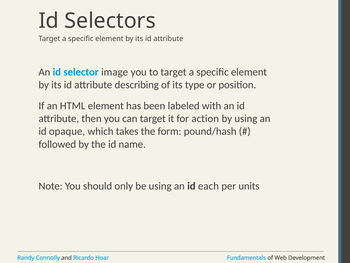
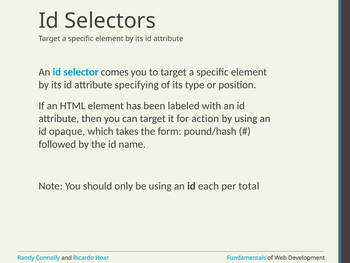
image: image -> comes (115, 72)
describing: describing -> specifying (137, 85)
units: units -> total (249, 186)
